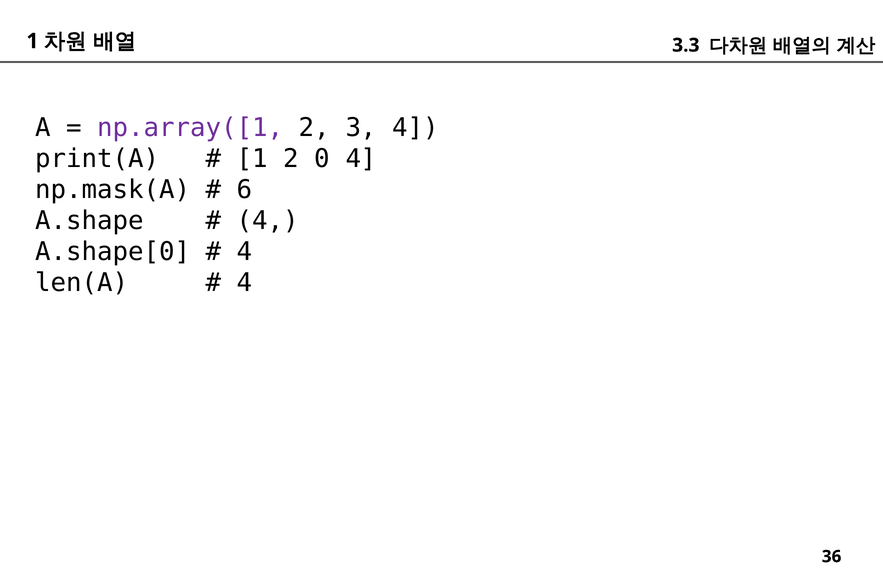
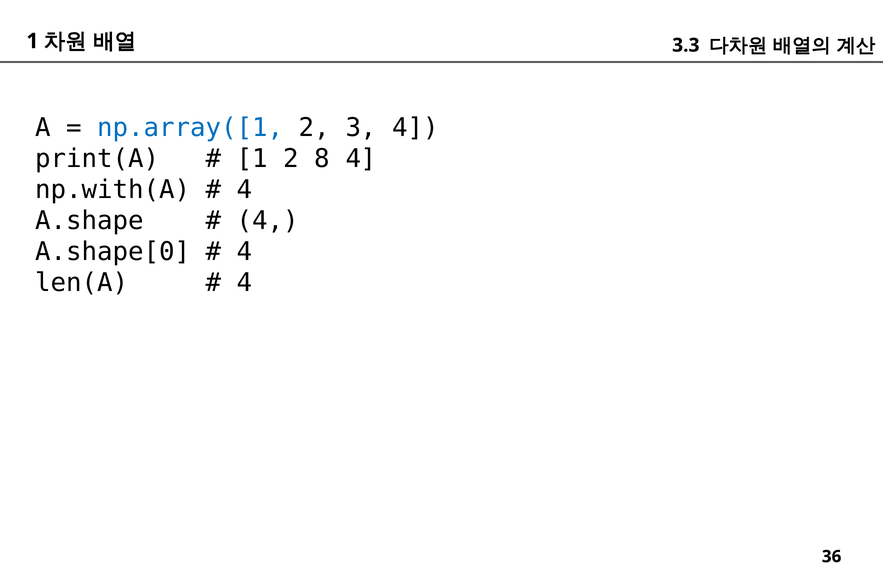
np.array([1 colour: purple -> blue (190, 128)
0: 0 -> 8 (322, 159)
np.mask(A: np.mask(A -> np.with(A (113, 190)
6: 6 -> 4 (245, 190)
